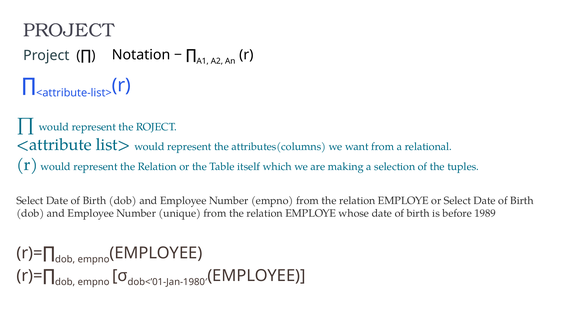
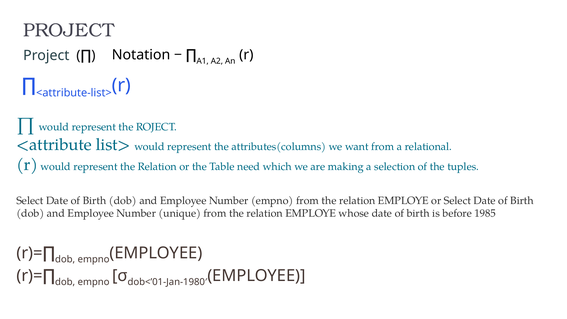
itself: itself -> need (249, 167)
1989: 1989 -> 1985 (485, 213)
